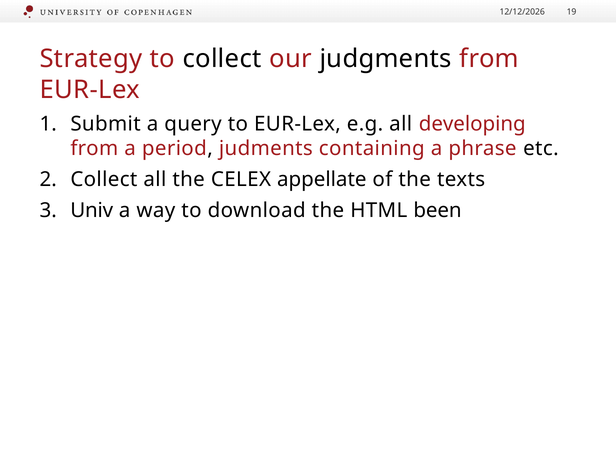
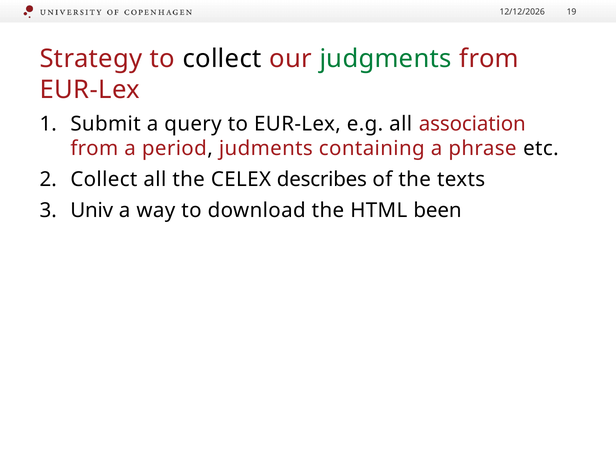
judgments colour: black -> green (386, 59)
developing: developing -> association (472, 124)
appellate: appellate -> describes (322, 180)
